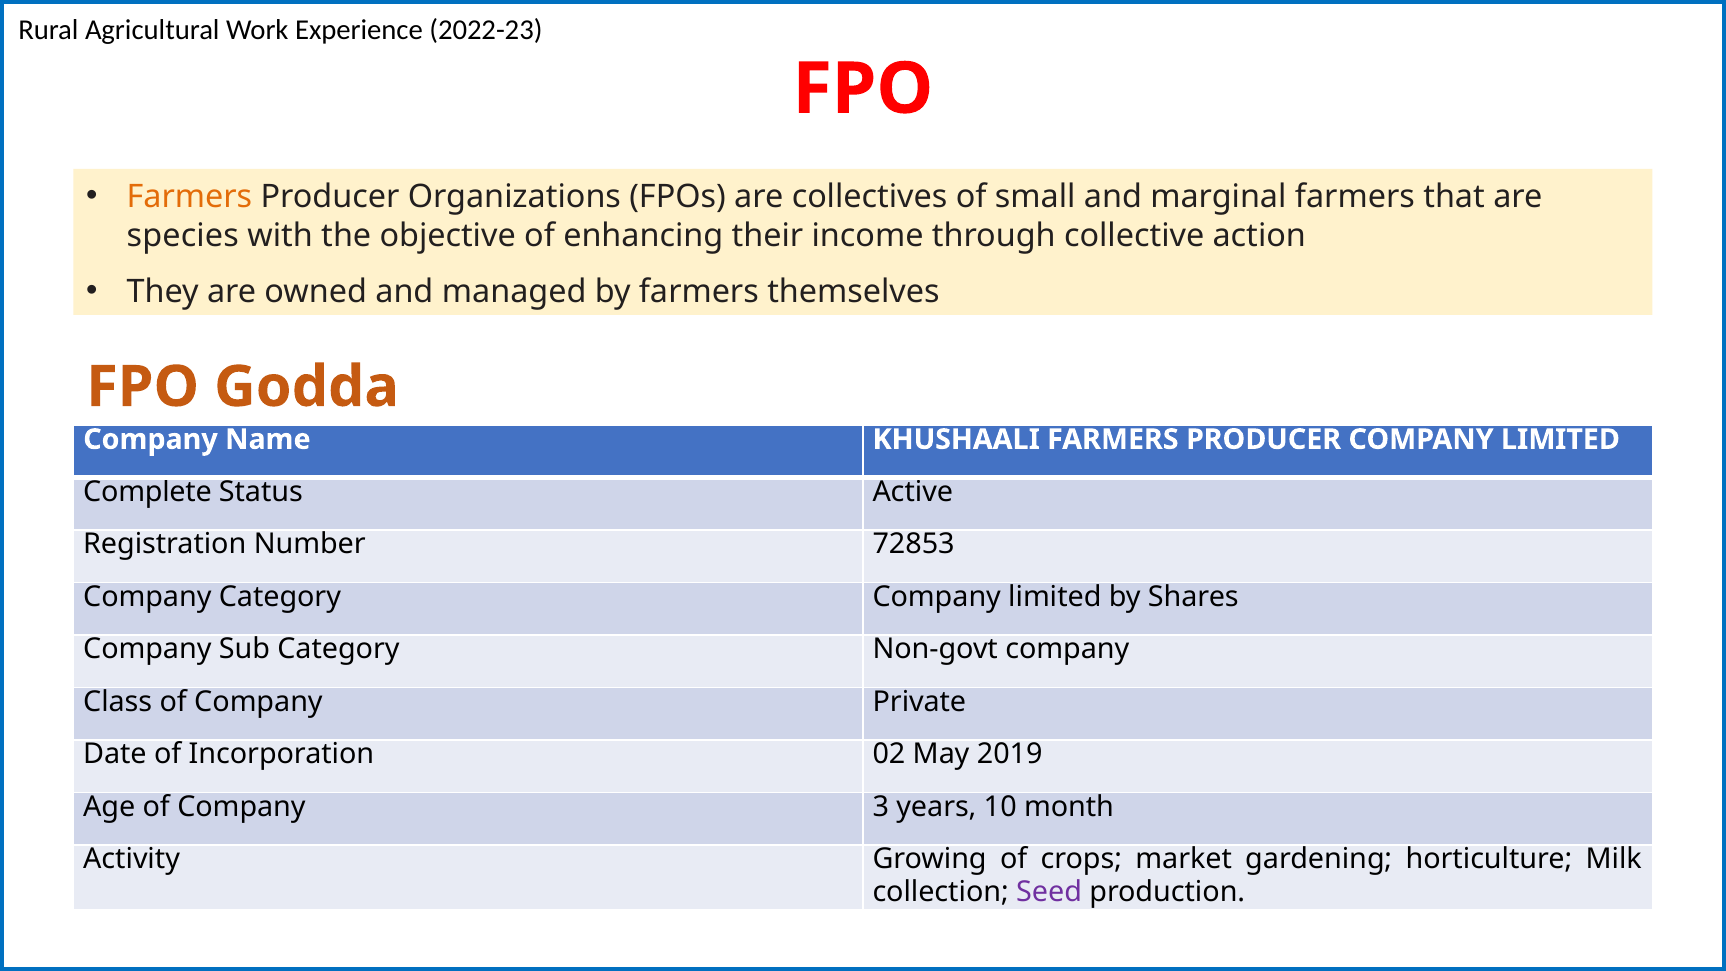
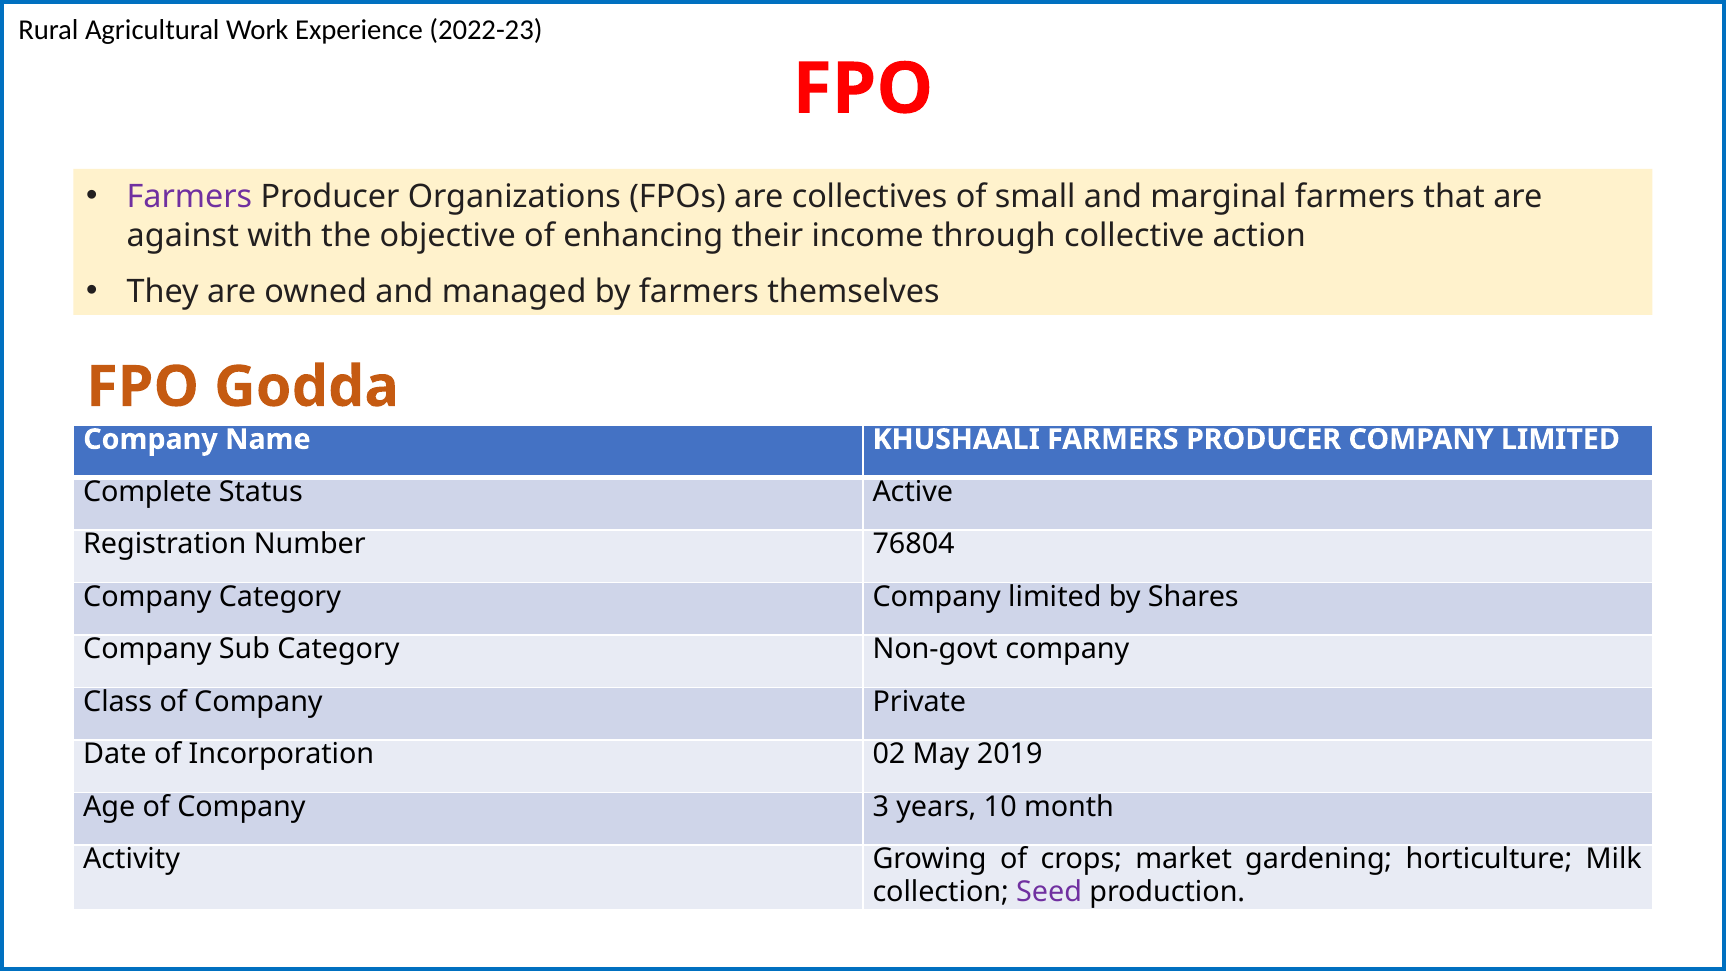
Farmers colour: orange -> purple (189, 197)
species: species -> against (183, 236)
72853: 72853 -> 76804 (914, 544)
